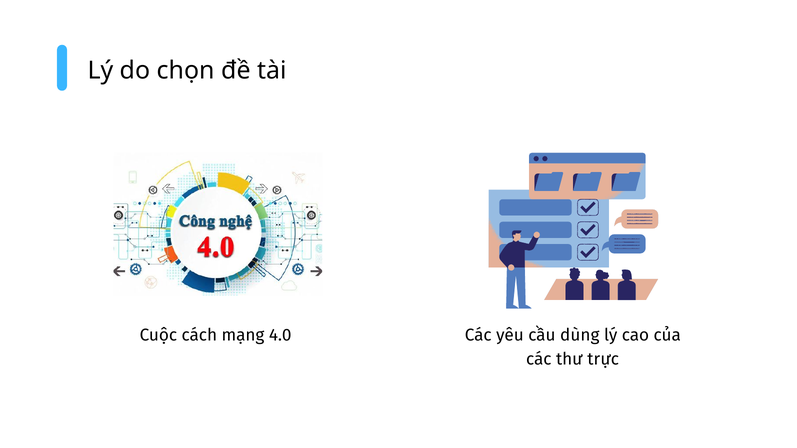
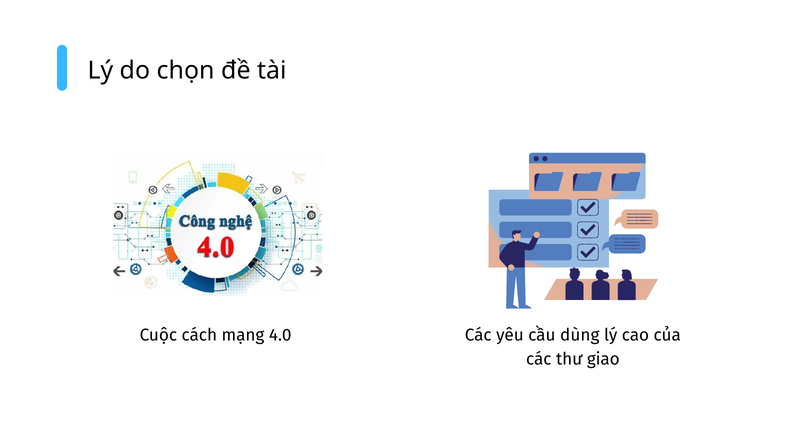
trực: trực -> giao (603, 359)
